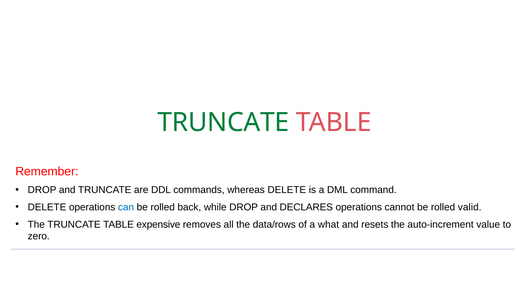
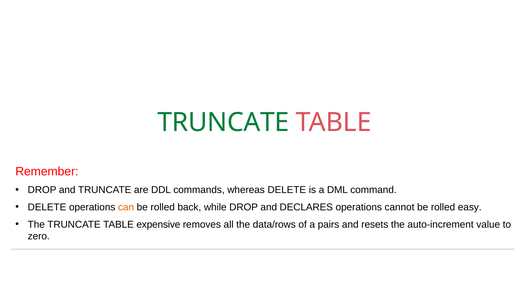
can colour: blue -> orange (126, 207)
valid: valid -> easy (470, 207)
what: what -> pairs (329, 224)
